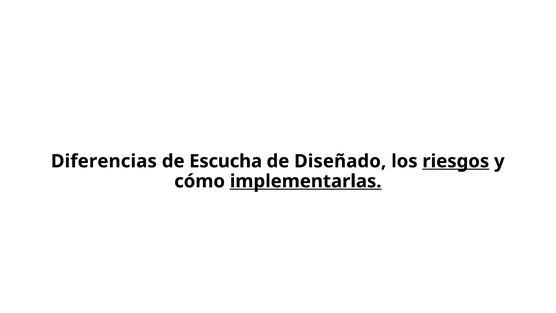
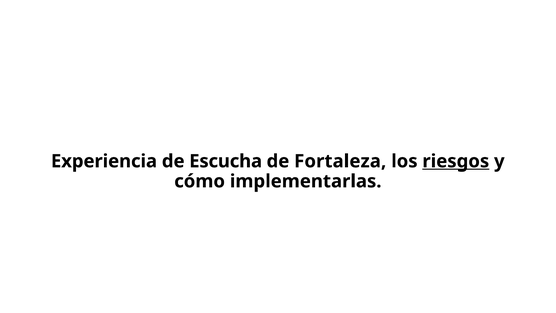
Diferencias: Diferencias -> Experiencia (104, 161)
Diseñado: Diseñado -> Fortaleza (340, 161)
implementarlas underline: present -> none (306, 181)
